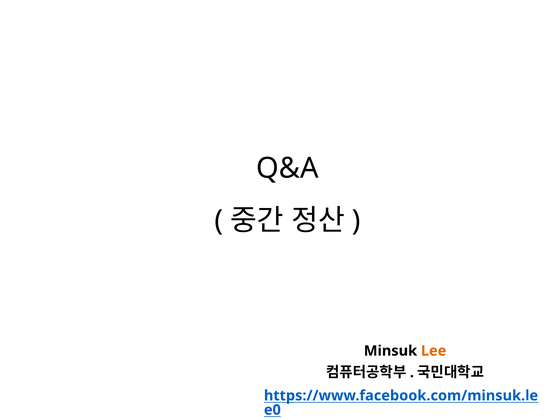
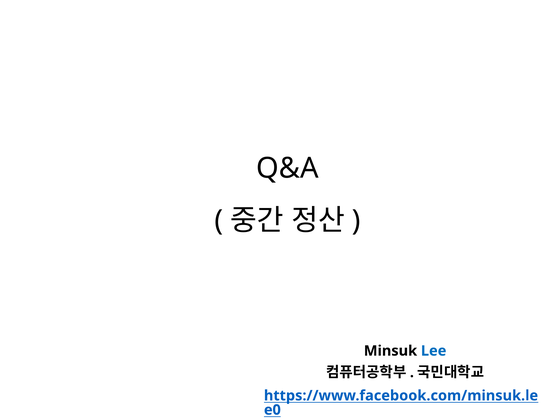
Lee colour: orange -> blue (434, 351)
